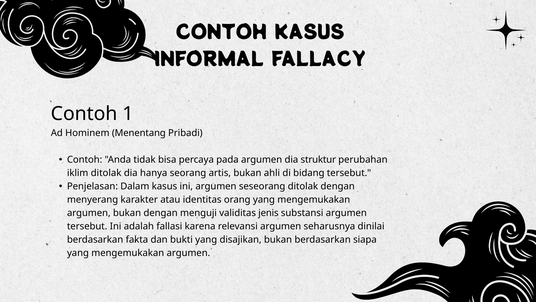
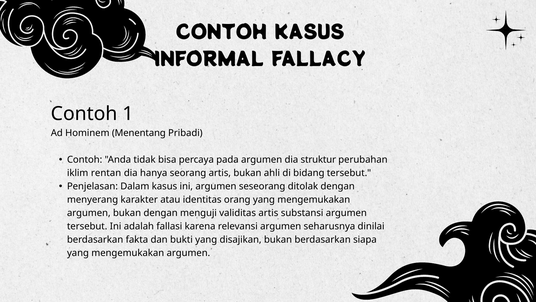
iklim ditolak: ditolak -> rentan (106, 173)
validitas jenis: jenis -> artis (268, 213)
